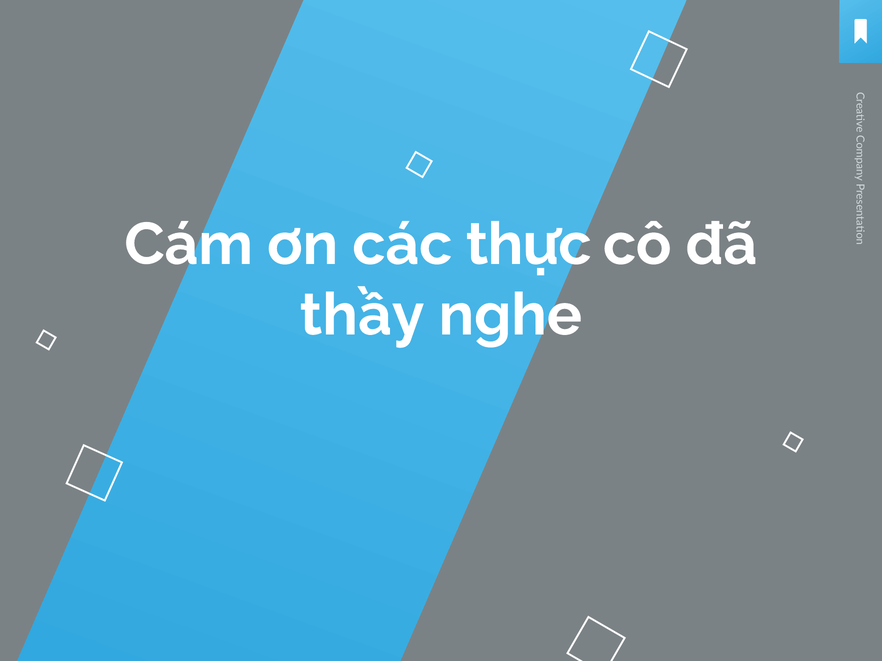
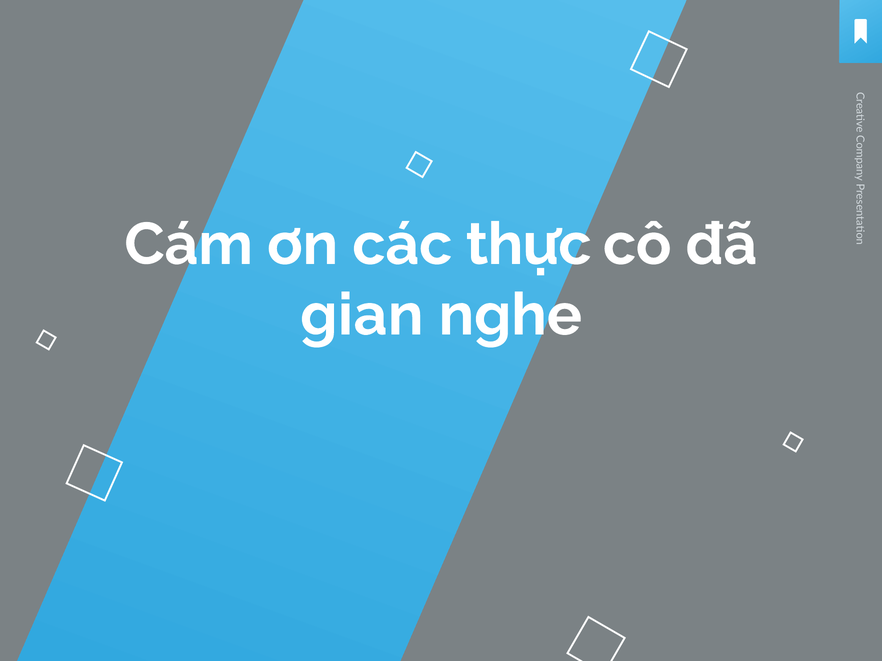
thầy: thầy -> gian (362, 315)
